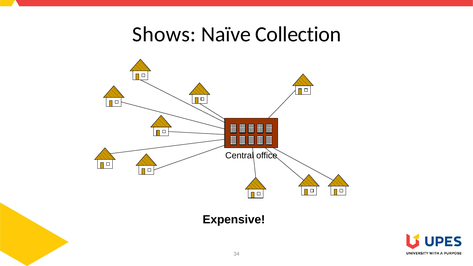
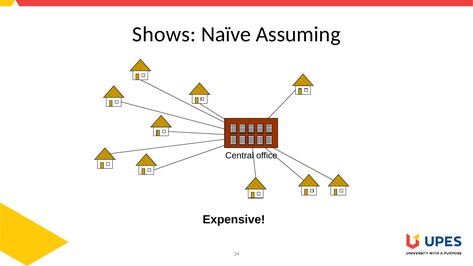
Collection: Collection -> Assuming (298, 34)
